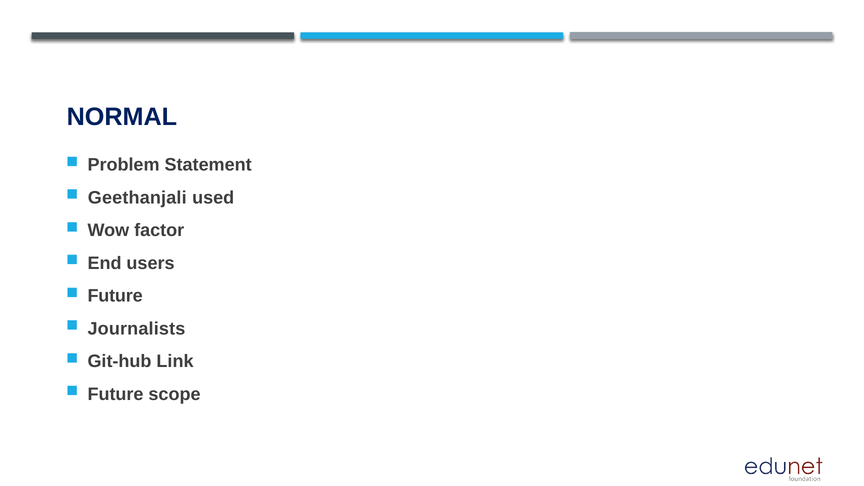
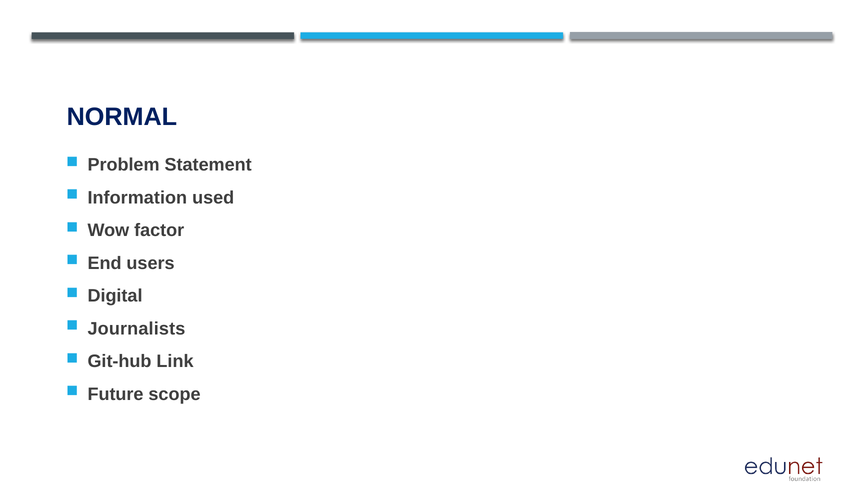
Geethanjali: Geethanjali -> Information (137, 198)
Future: Future -> Digital (115, 296)
